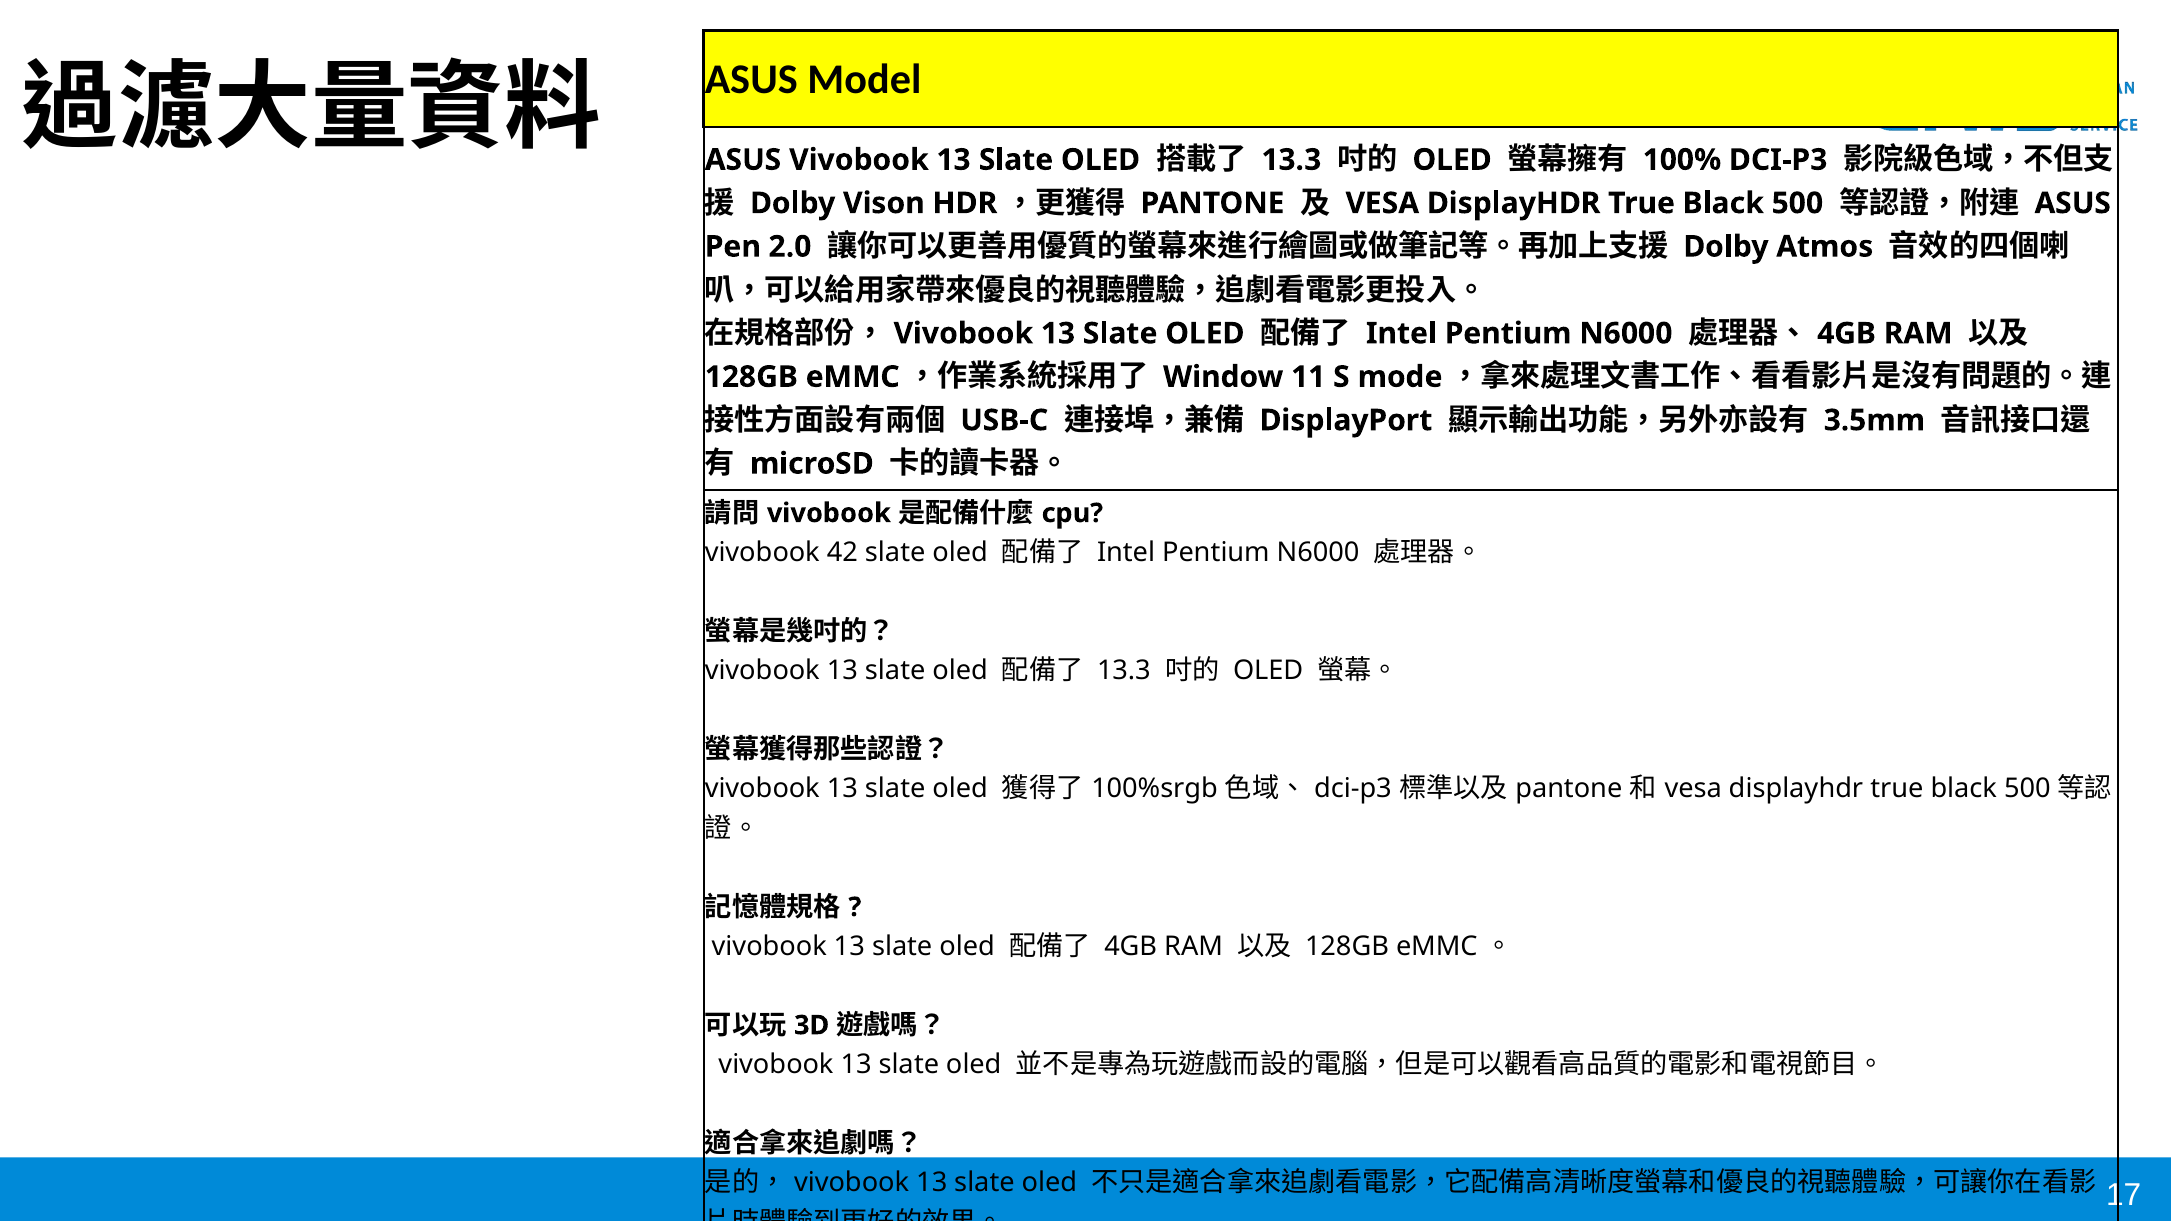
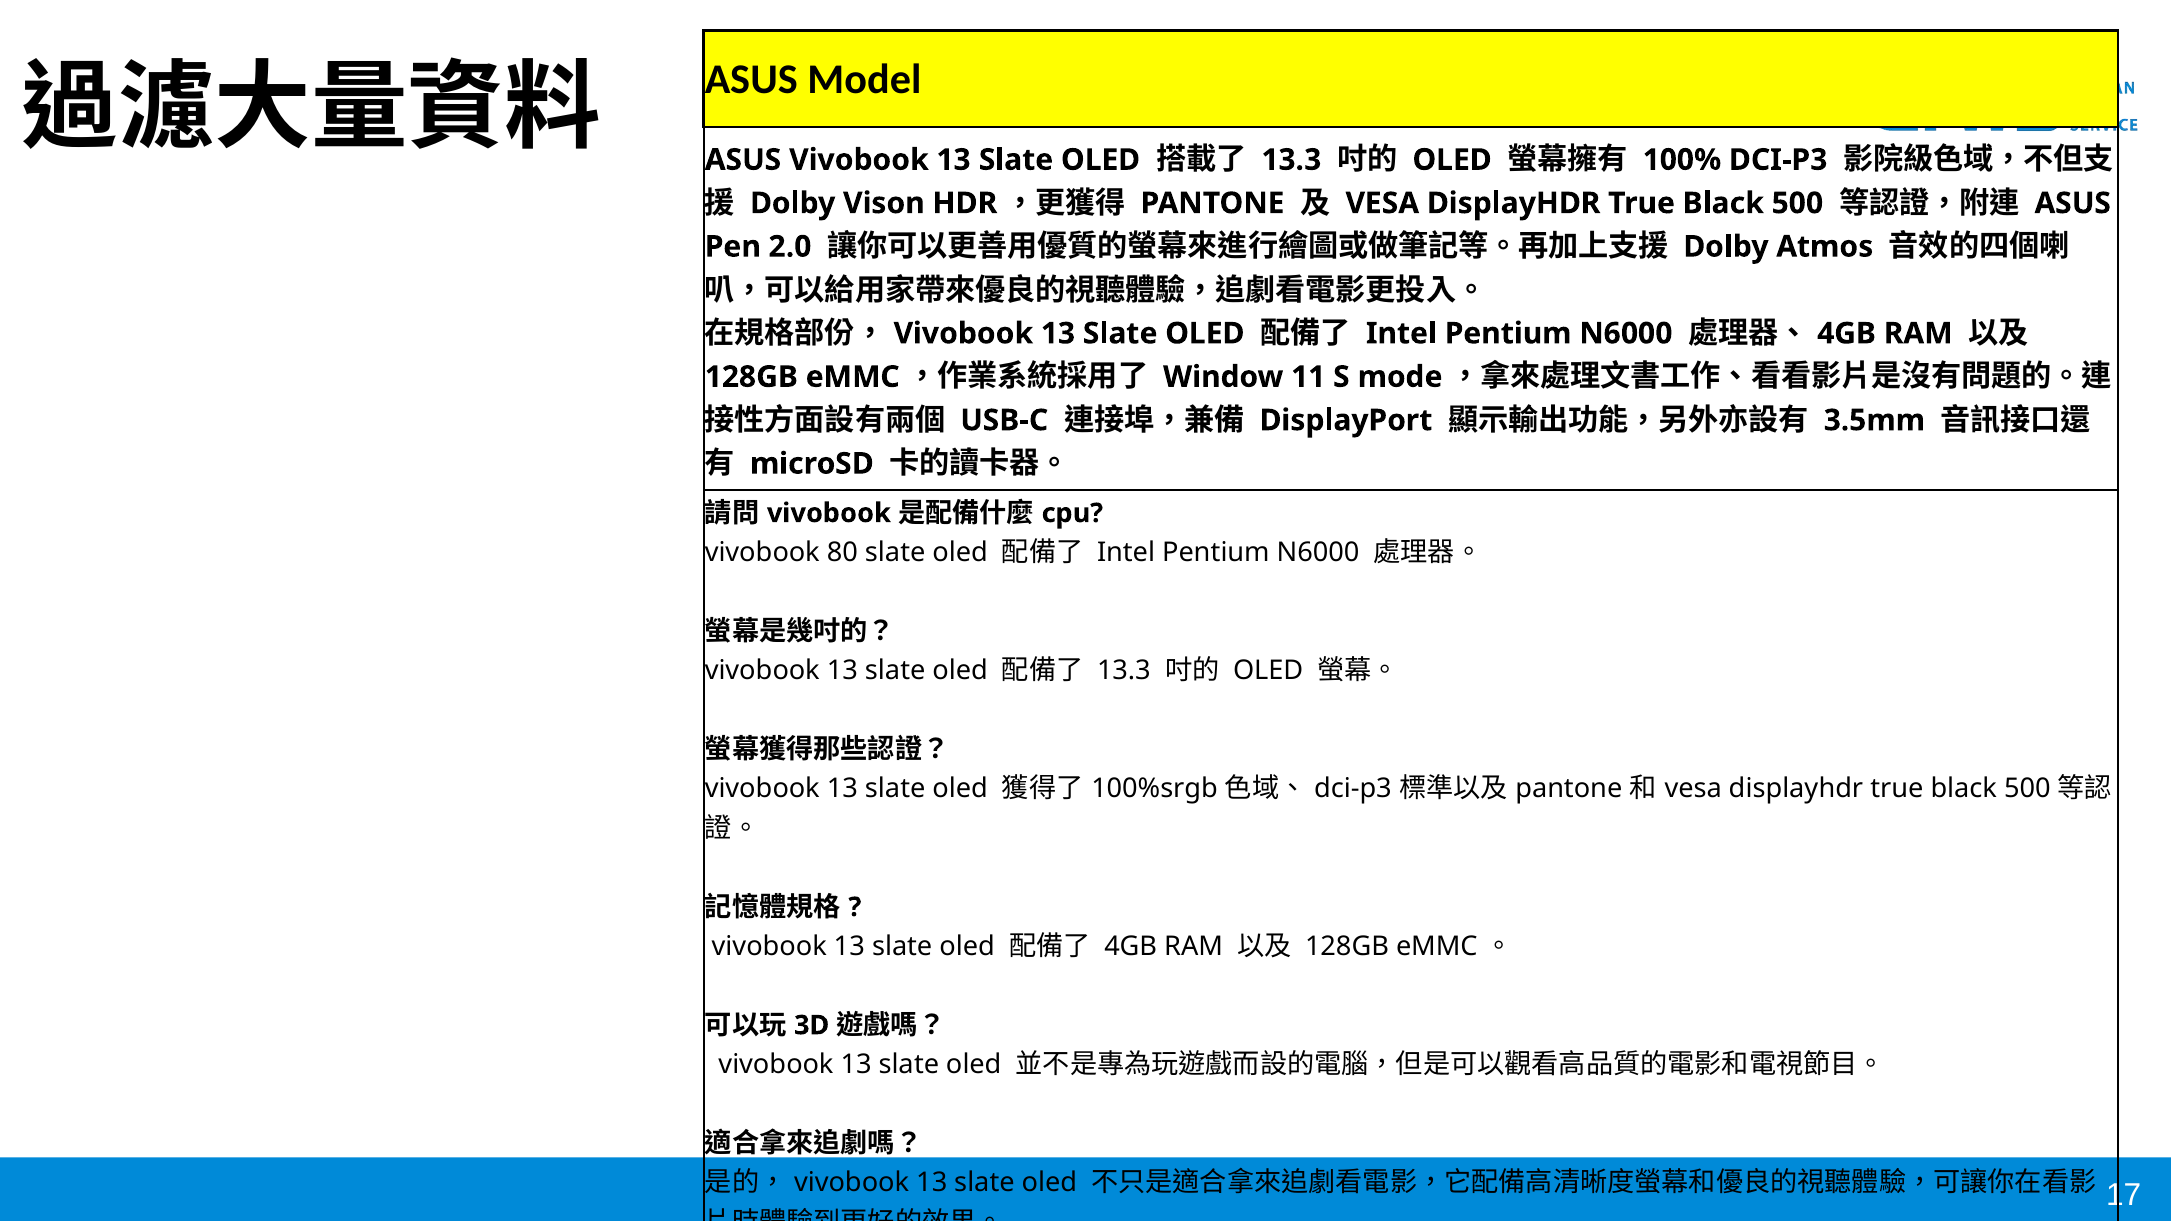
42: 42 -> 80 (842, 553)
